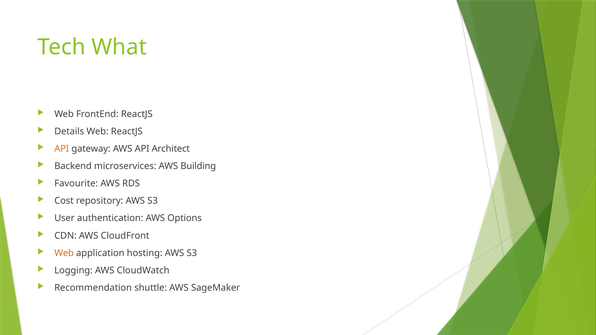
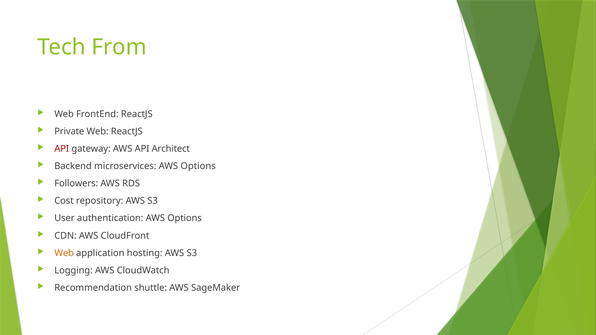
What: What -> From (119, 47)
Details: Details -> Private (69, 131)
API colour: orange -> red (62, 149)
microservices AWS Building: Building -> Options (198, 166)
Favourite: Favourite -> Followers (76, 184)
